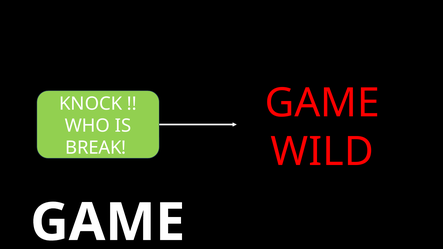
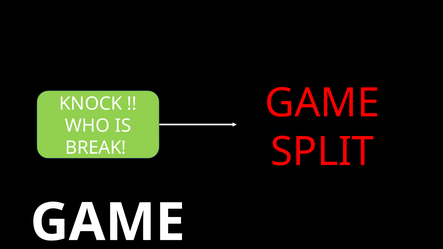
WILD: WILD -> SPLIT (322, 152)
